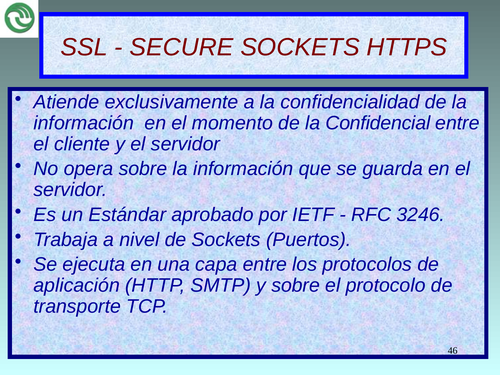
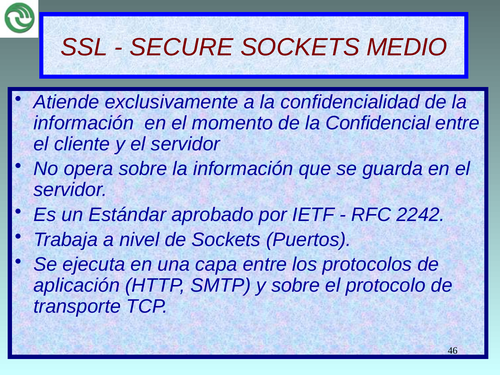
HTTPS: HTTPS -> MEDIO (407, 47)
3246: 3246 -> 2242 (421, 215)
